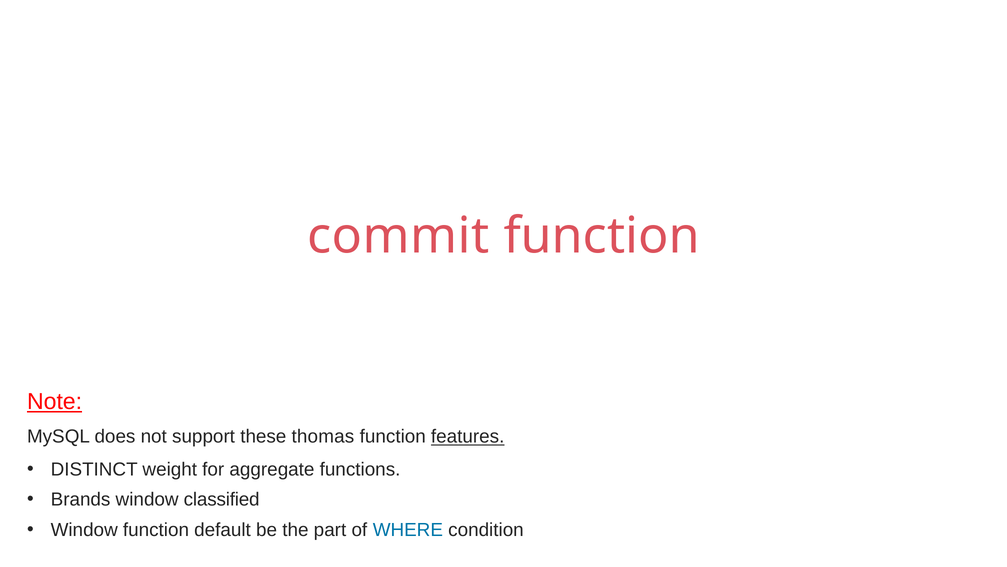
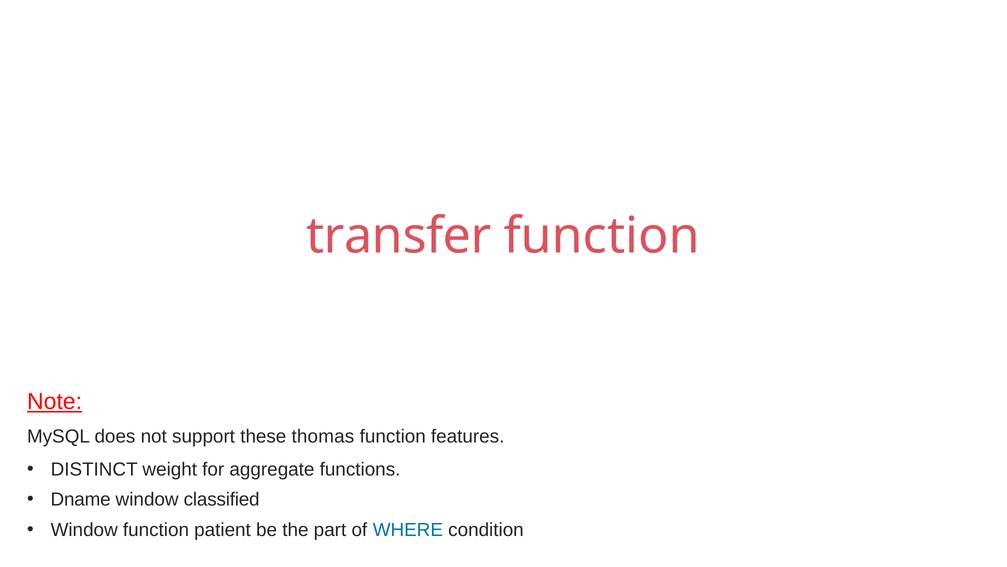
commit: commit -> transfer (399, 236)
features underline: present -> none (468, 436)
Brands: Brands -> Dname (81, 499)
default: default -> patient (223, 529)
